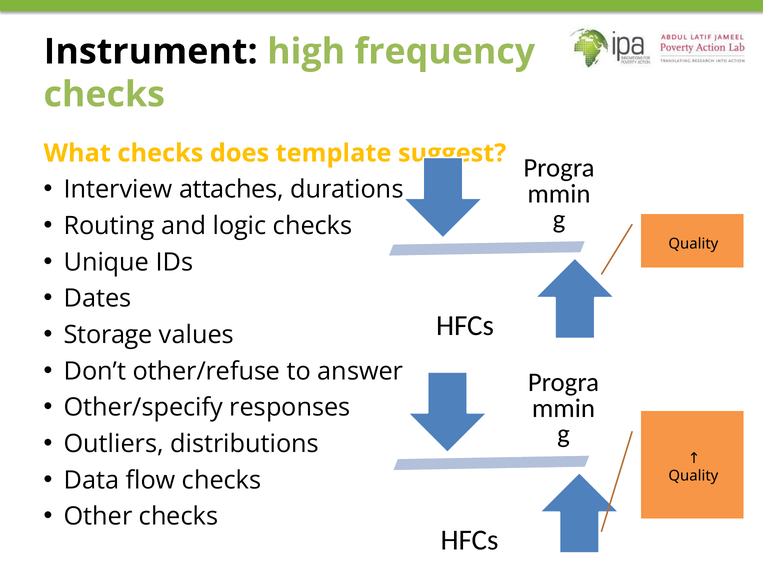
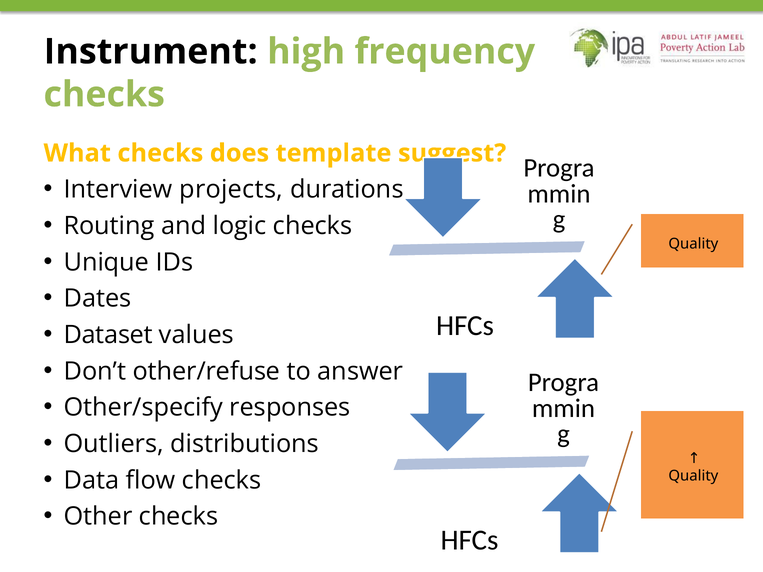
attaches: attaches -> projects (231, 190)
Storage: Storage -> Dataset (108, 335)
